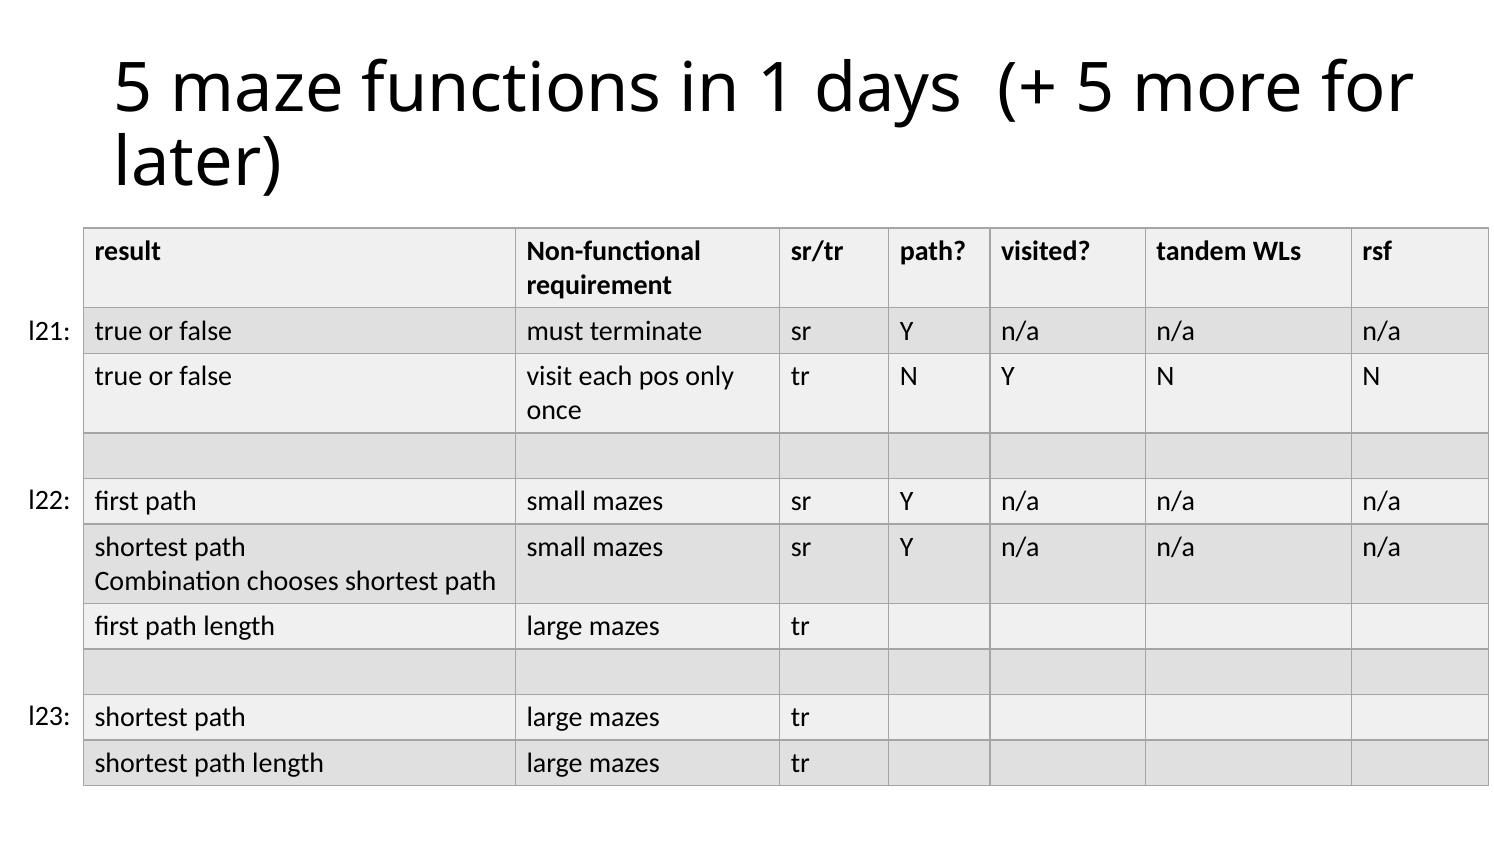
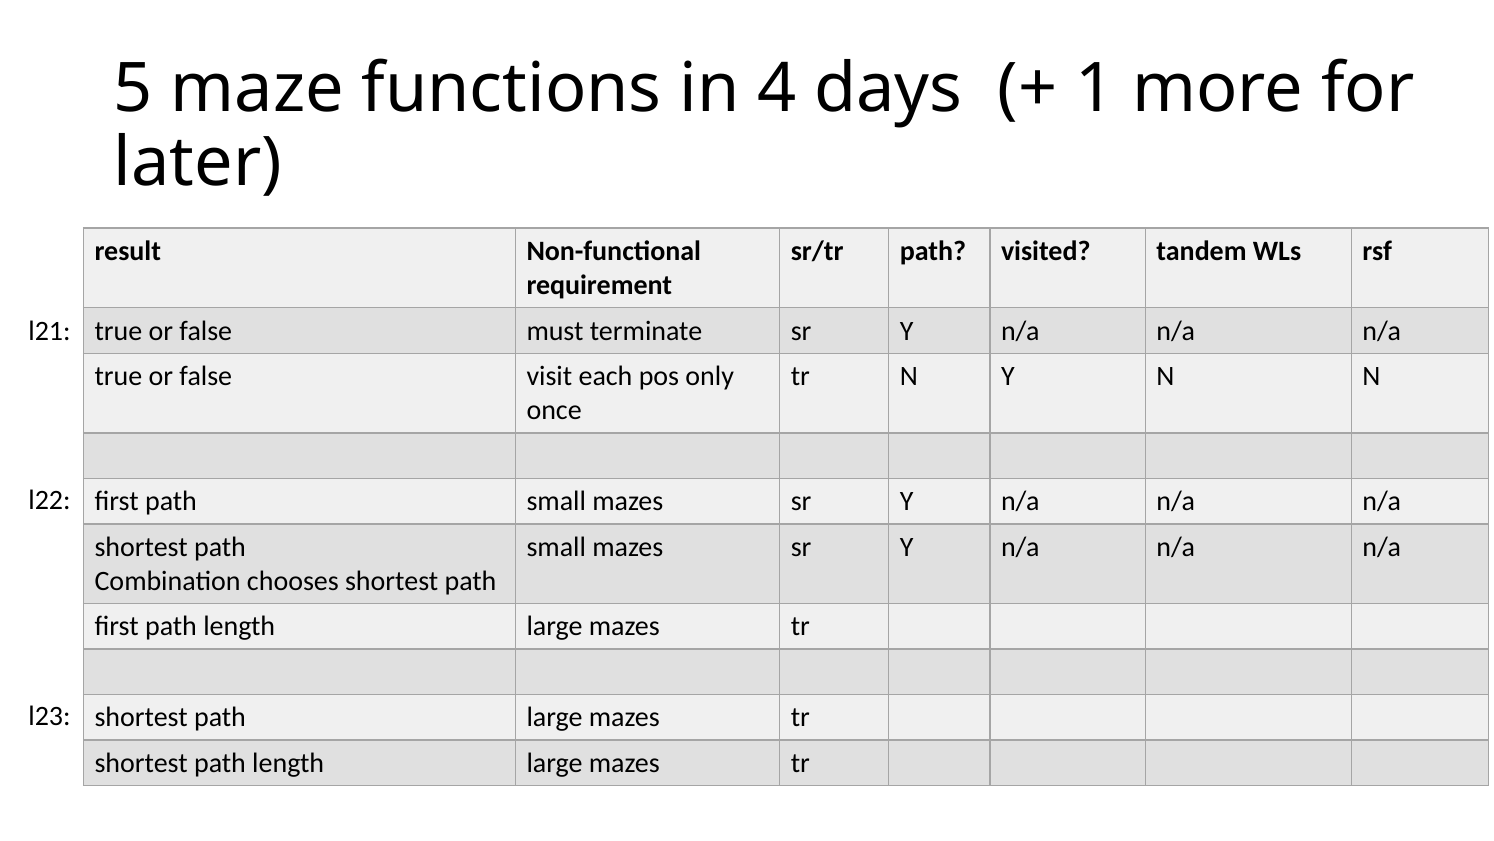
1: 1 -> 4 (777, 89)
5: 5 -> 1 (1095, 89)
